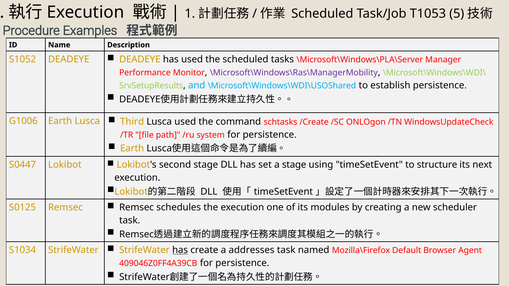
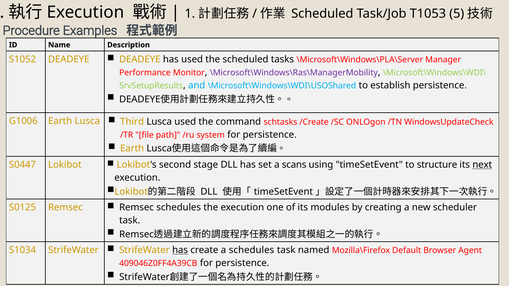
a stage: stage -> scans (294, 165)
next underline: none -> present (482, 165)
a addresses: addresses -> schedules (252, 250)
